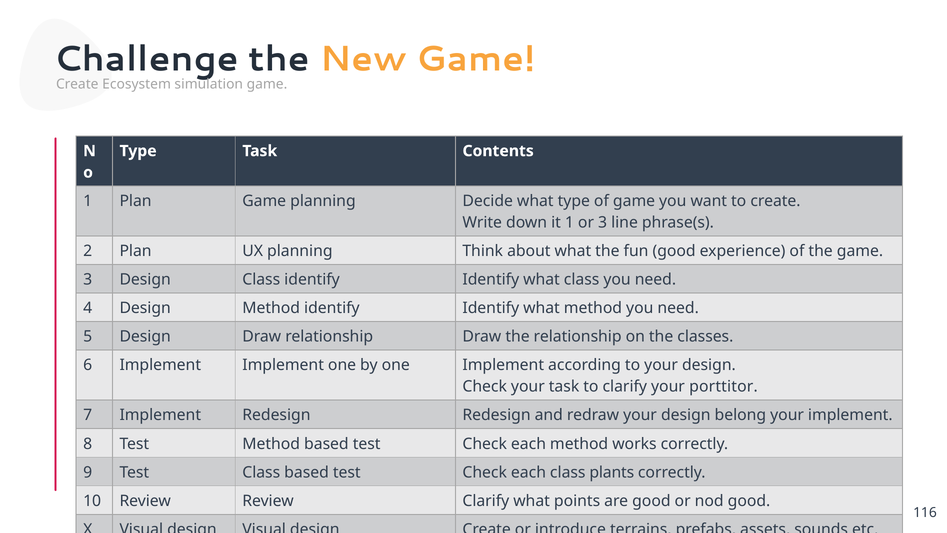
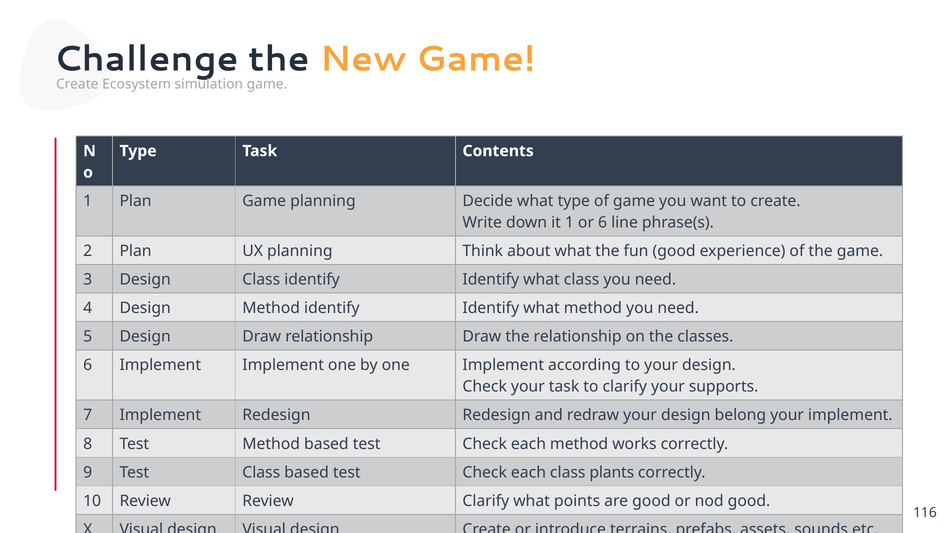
or 3: 3 -> 6 (603, 222)
porttitor: porttitor -> supports (724, 386)
